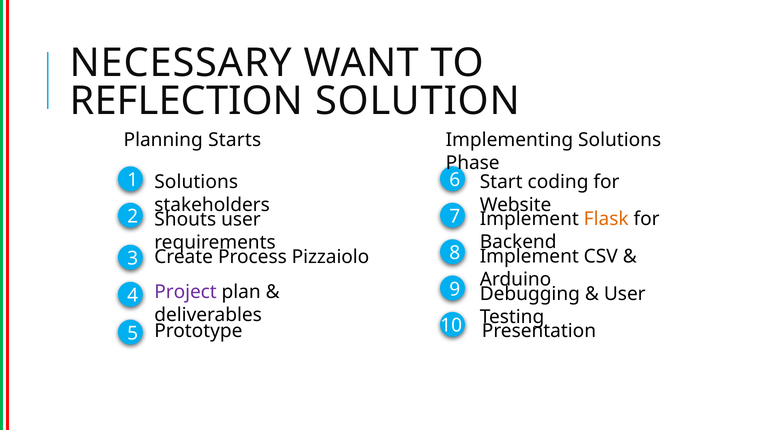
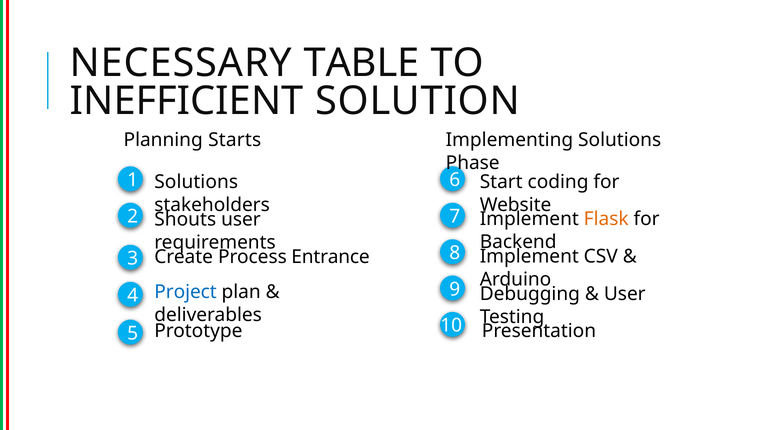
WANT: WANT -> TABLE (362, 63)
REFLECTION: REFLECTION -> INEFFICIENT (187, 101)
Pizzaiolo: Pizzaiolo -> Entrance (331, 257)
Project colour: purple -> blue (186, 292)
